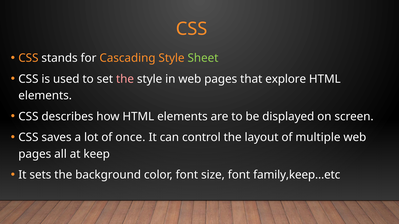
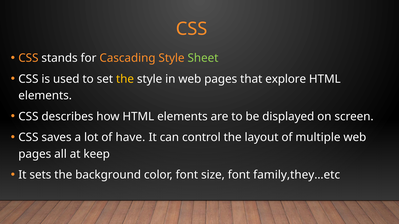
the colour: pink -> yellow (125, 79)
once: once -> have (130, 138)
family,keep…etc: family,keep…etc -> family,they…etc (297, 175)
